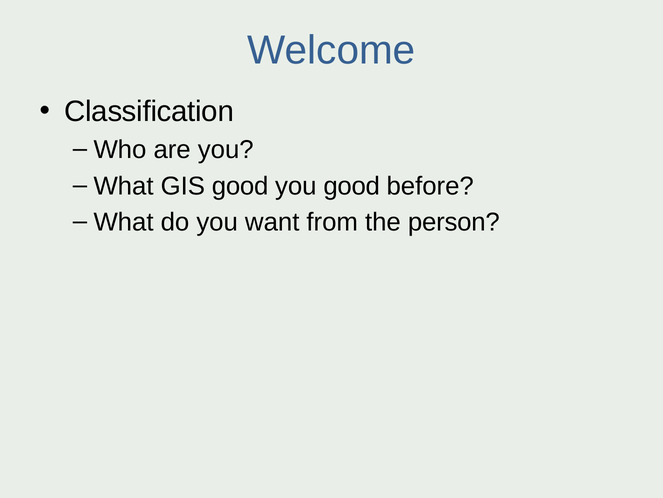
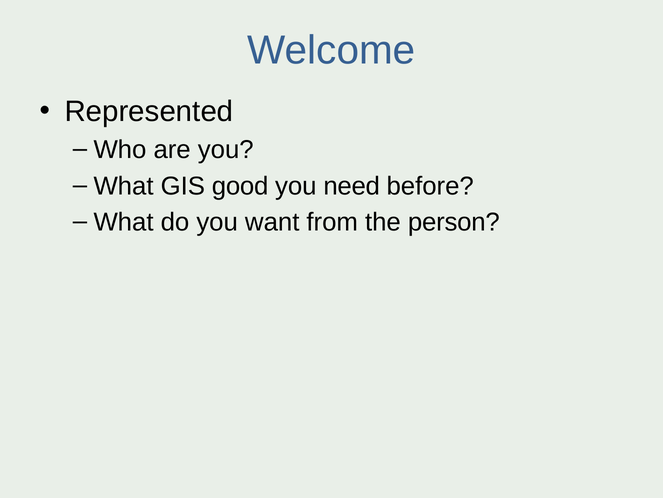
Classification: Classification -> Represented (149, 112)
you good: good -> need (352, 186)
